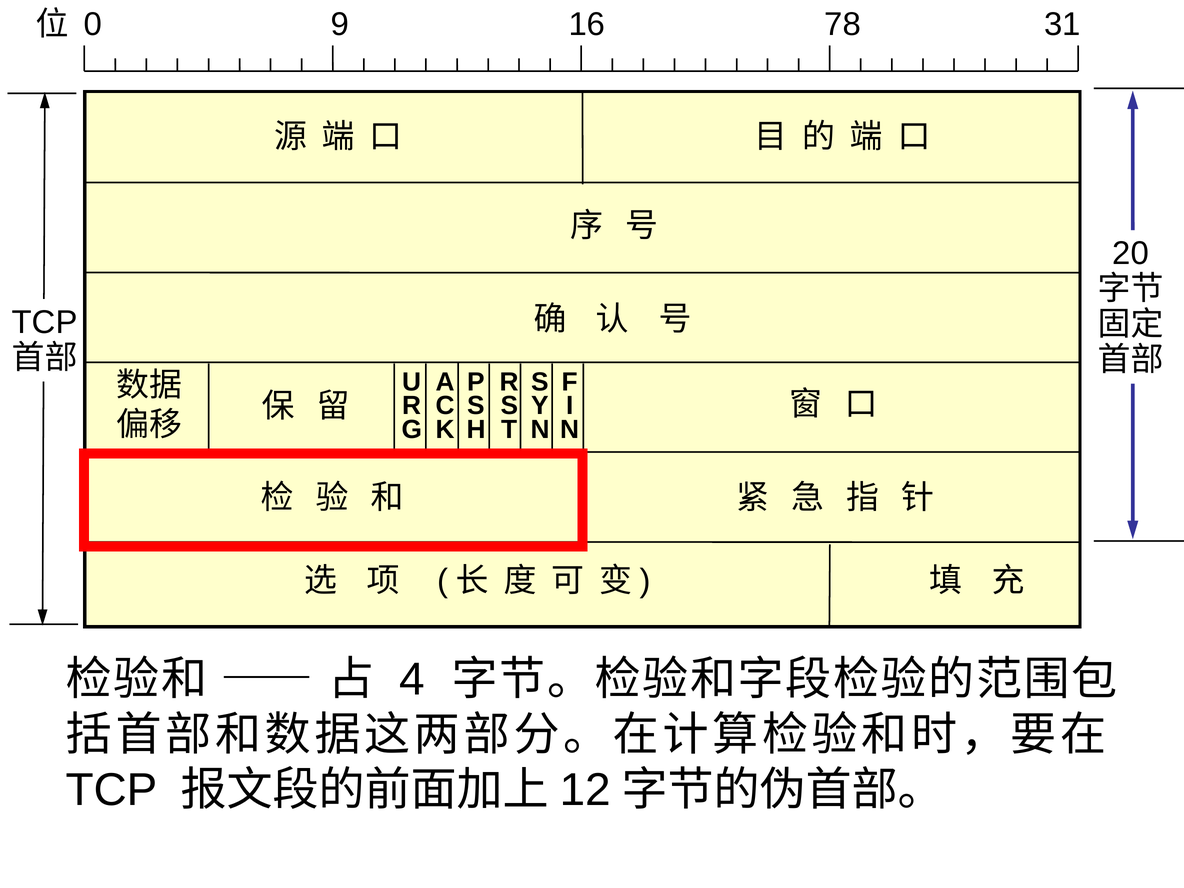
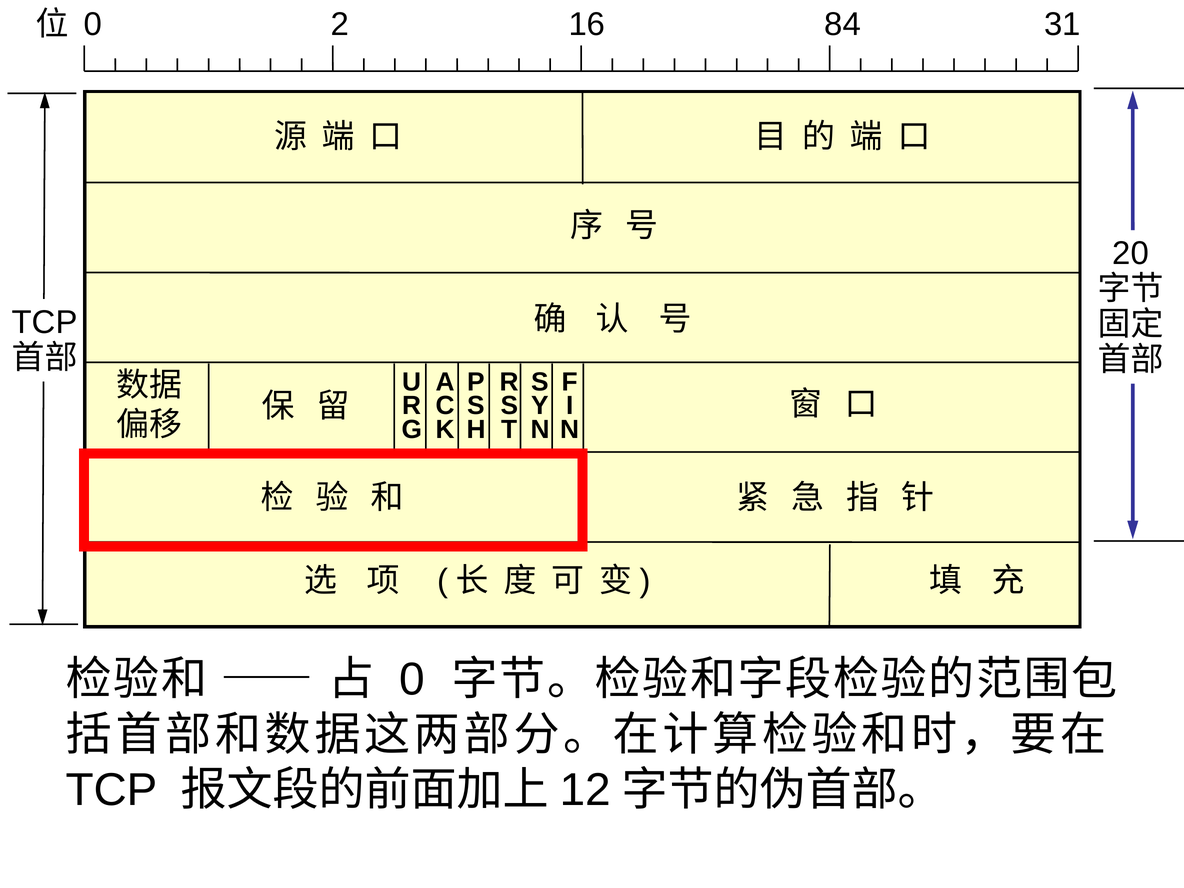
9: 9 -> 2 (340, 24)
78: 78 -> 84 (843, 24)
4: 4 -> 0 (412, 680)
